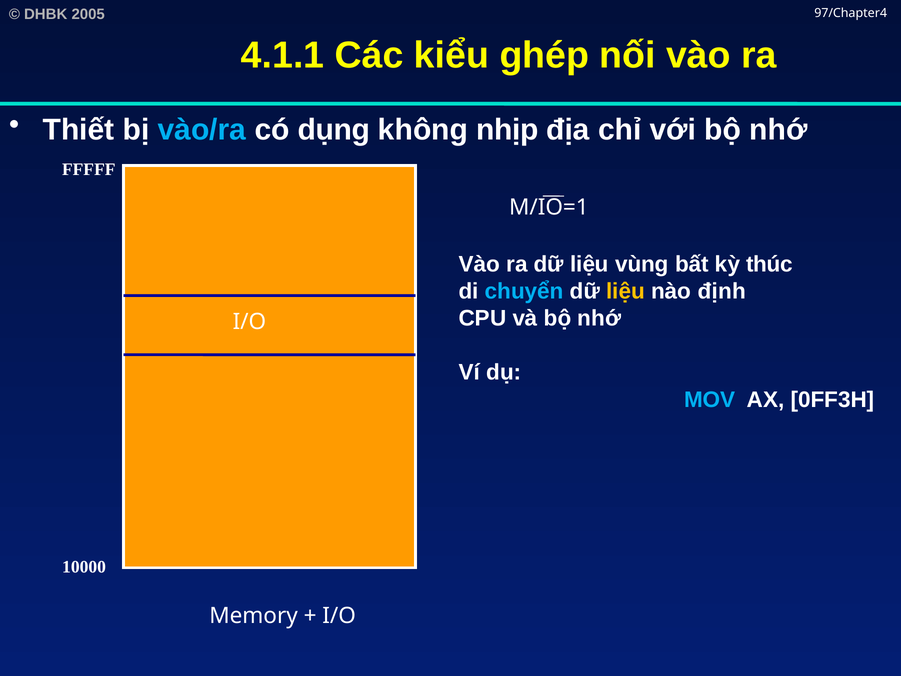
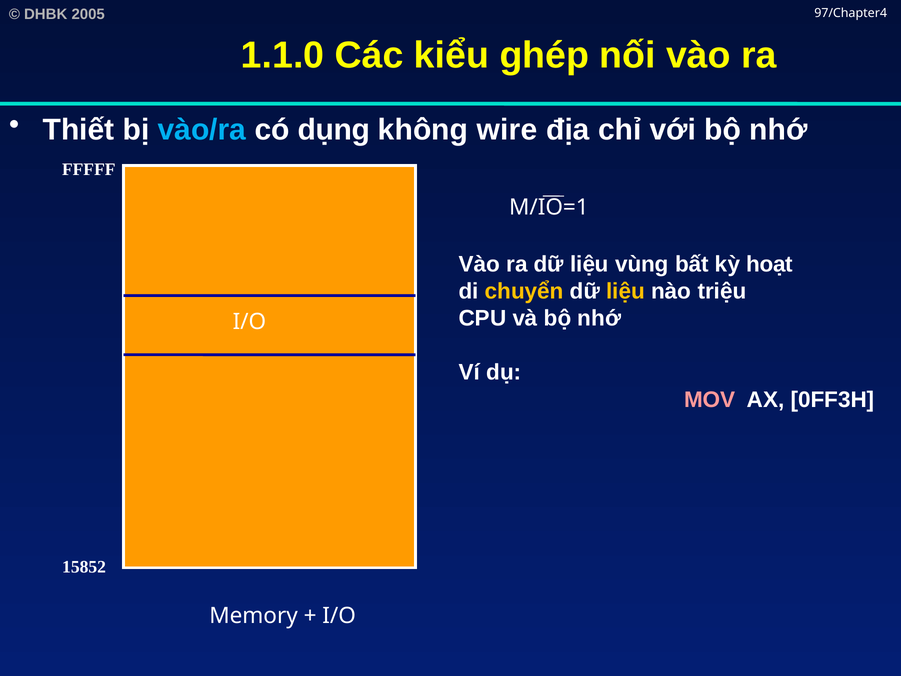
4.1.1: 4.1.1 -> 1.1.0 (283, 55)
nhịp: nhịp -> wire (507, 130)
thúc: thúc -> hoạt (770, 264)
chuyển colour: light blue -> yellow (524, 291)
định: định -> triệu (722, 291)
MOV colour: light blue -> pink (710, 399)
10000: 10000 -> 15852 (84, 567)
